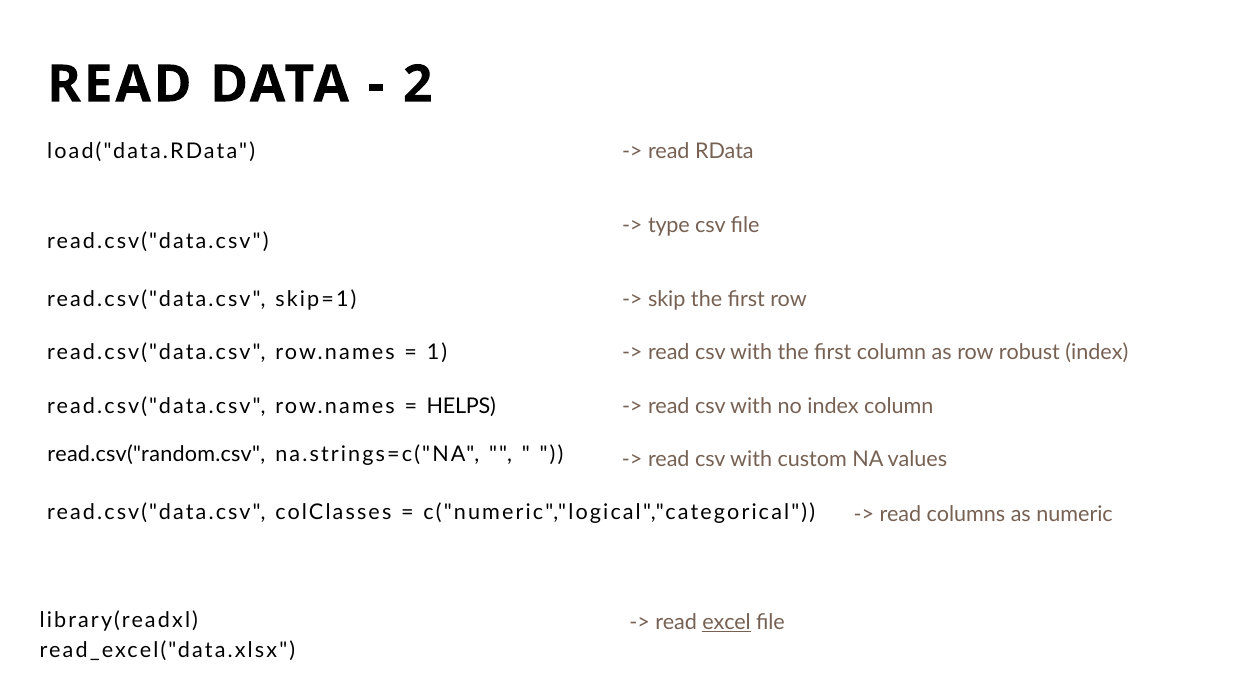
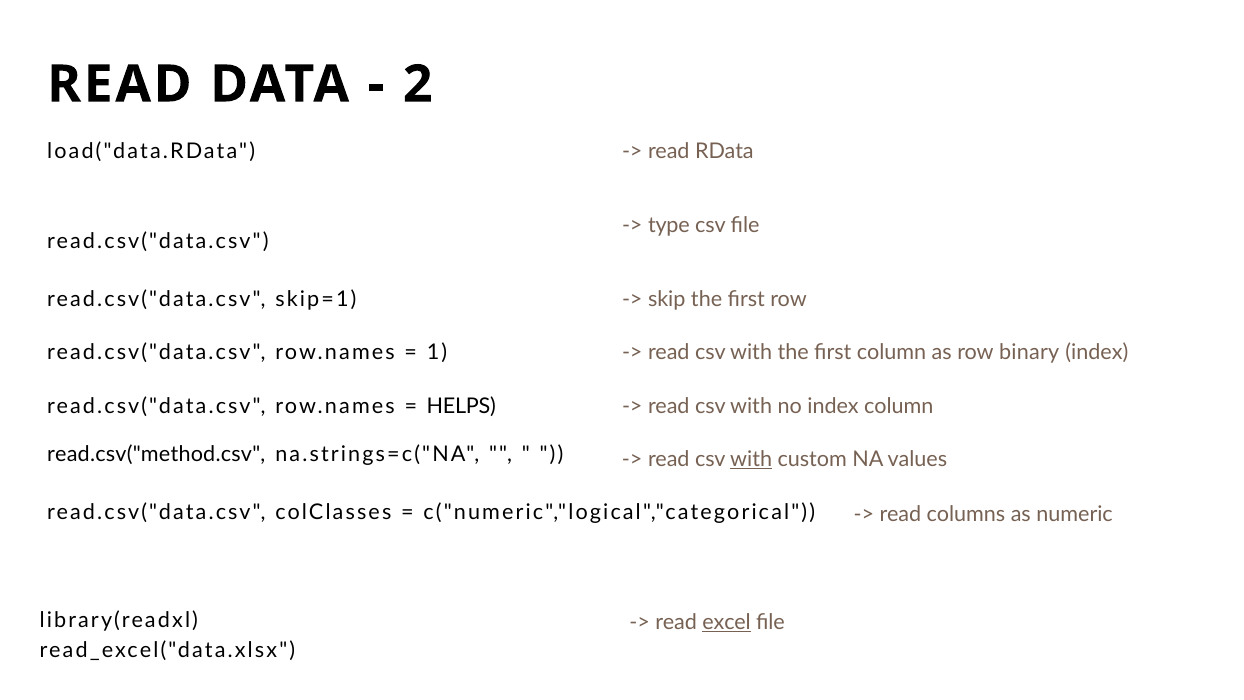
robust: robust -> binary (1029, 353)
read.csv("random.csv: read.csv("random.csv -> read.csv("method.csv (156, 454)
with underline: none -> present (751, 459)
